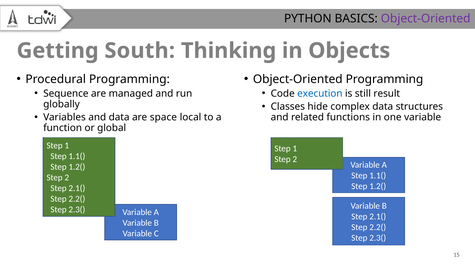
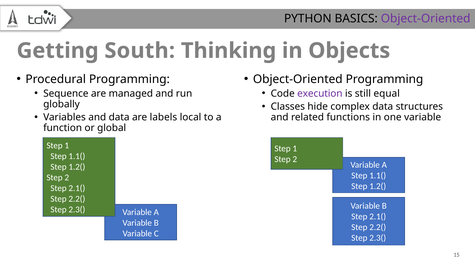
execution colour: blue -> purple (320, 93)
result: result -> equal (387, 93)
space: space -> labels (163, 117)
